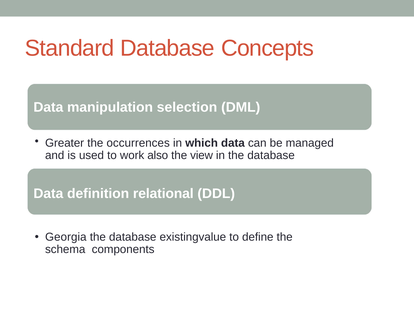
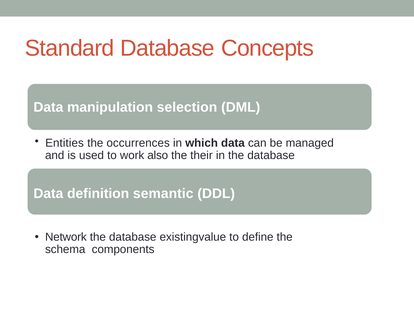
Greater: Greater -> Entities (65, 143)
view: view -> their (202, 155)
relational: relational -> semantic (163, 193)
Georgia: Georgia -> Network (66, 237)
